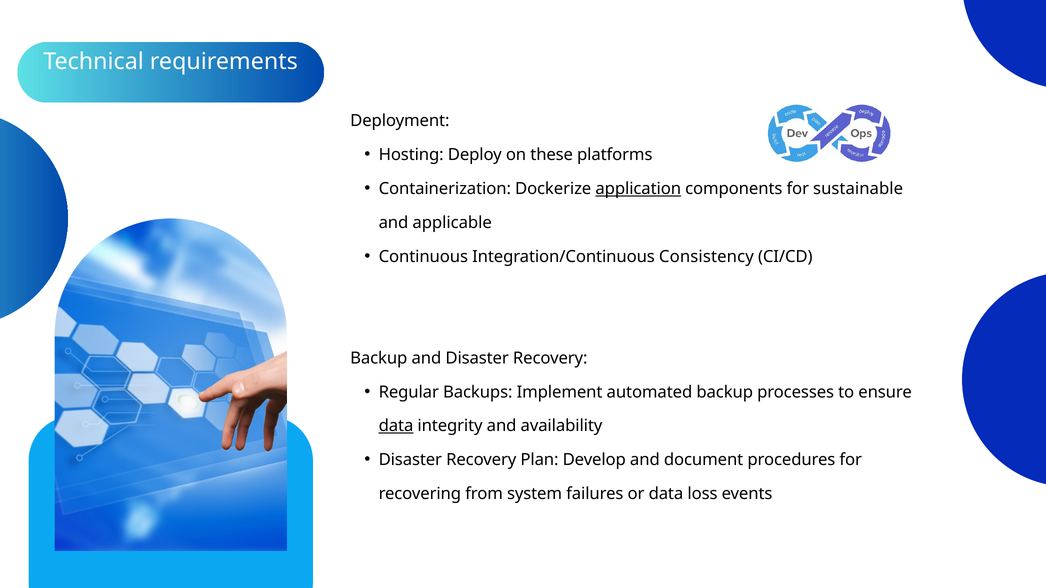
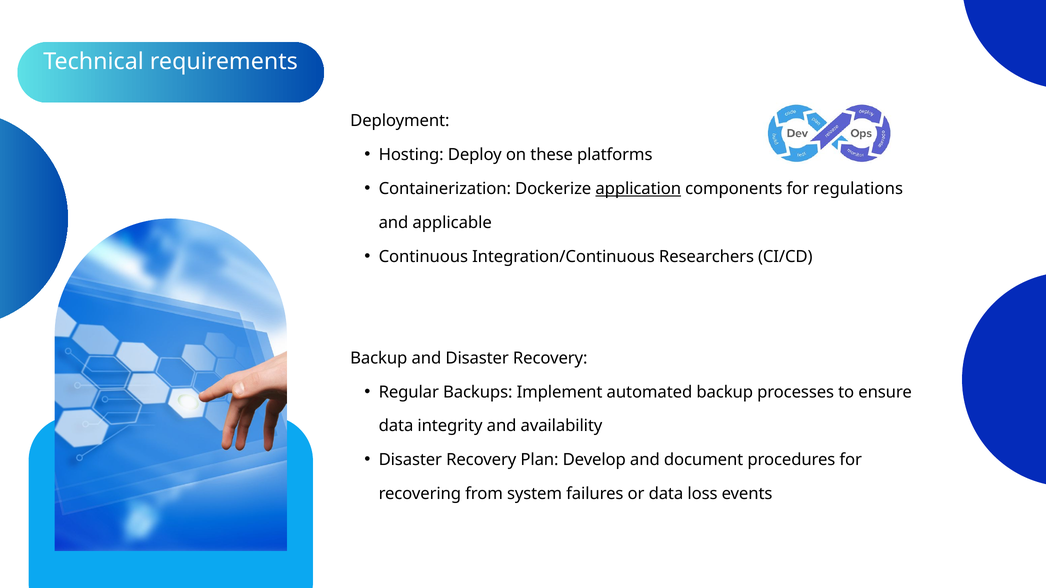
sustainable: sustainable -> regulations (858, 189)
Consistency: Consistency -> Researchers (707, 257)
data underline: present -> none (396, 426)
